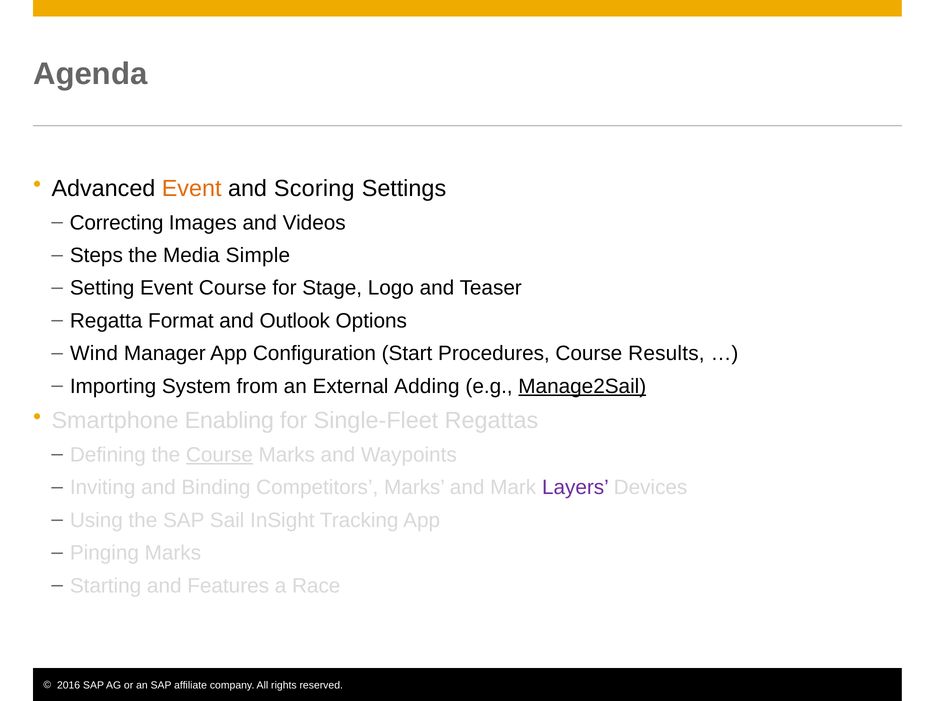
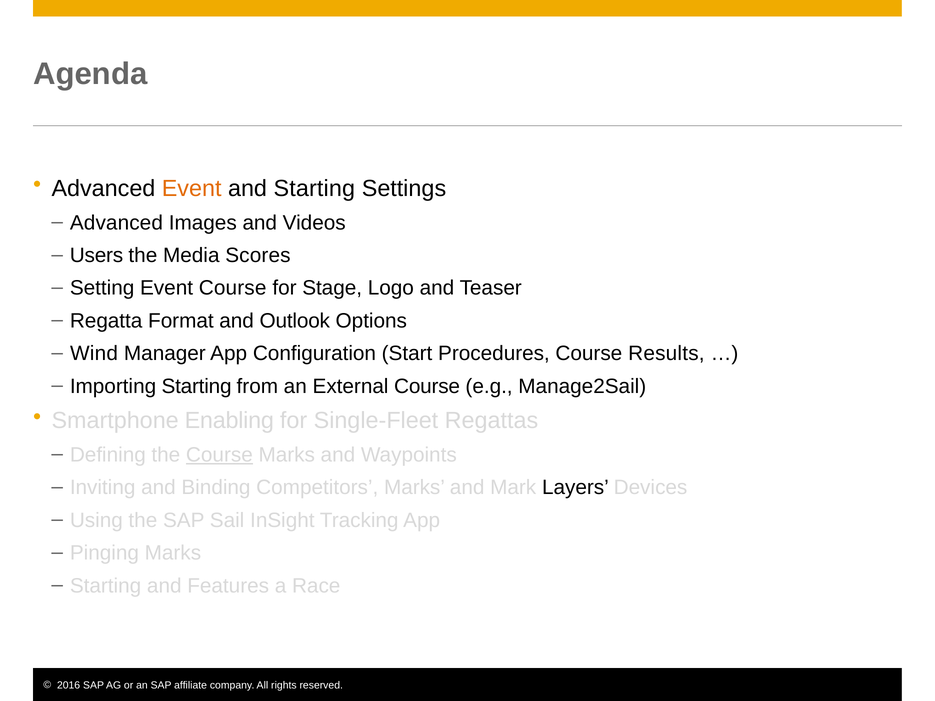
and Scoring: Scoring -> Starting (314, 189)
Correcting: Correcting -> Advanced (116, 223)
Steps: Steps -> Users (97, 256)
Simple: Simple -> Scores (258, 256)
Importing System: System -> Starting (197, 386)
External Adding: Adding -> Course (427, 386)
Manage2Sail underline: present -> none (582, 386)
Layers colour: purple -> black (575, 488)
